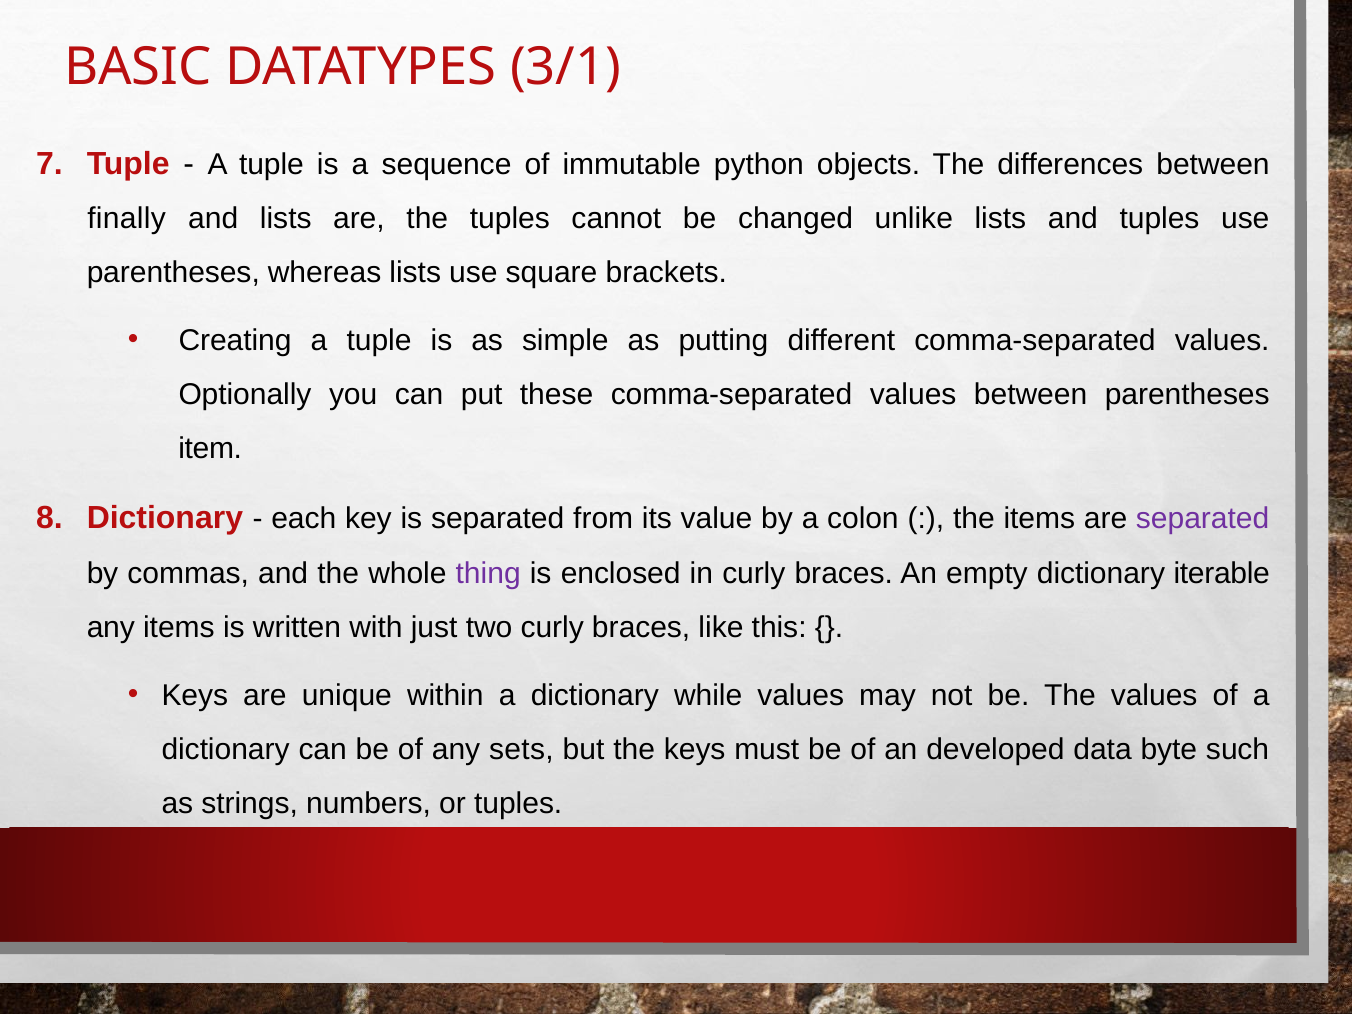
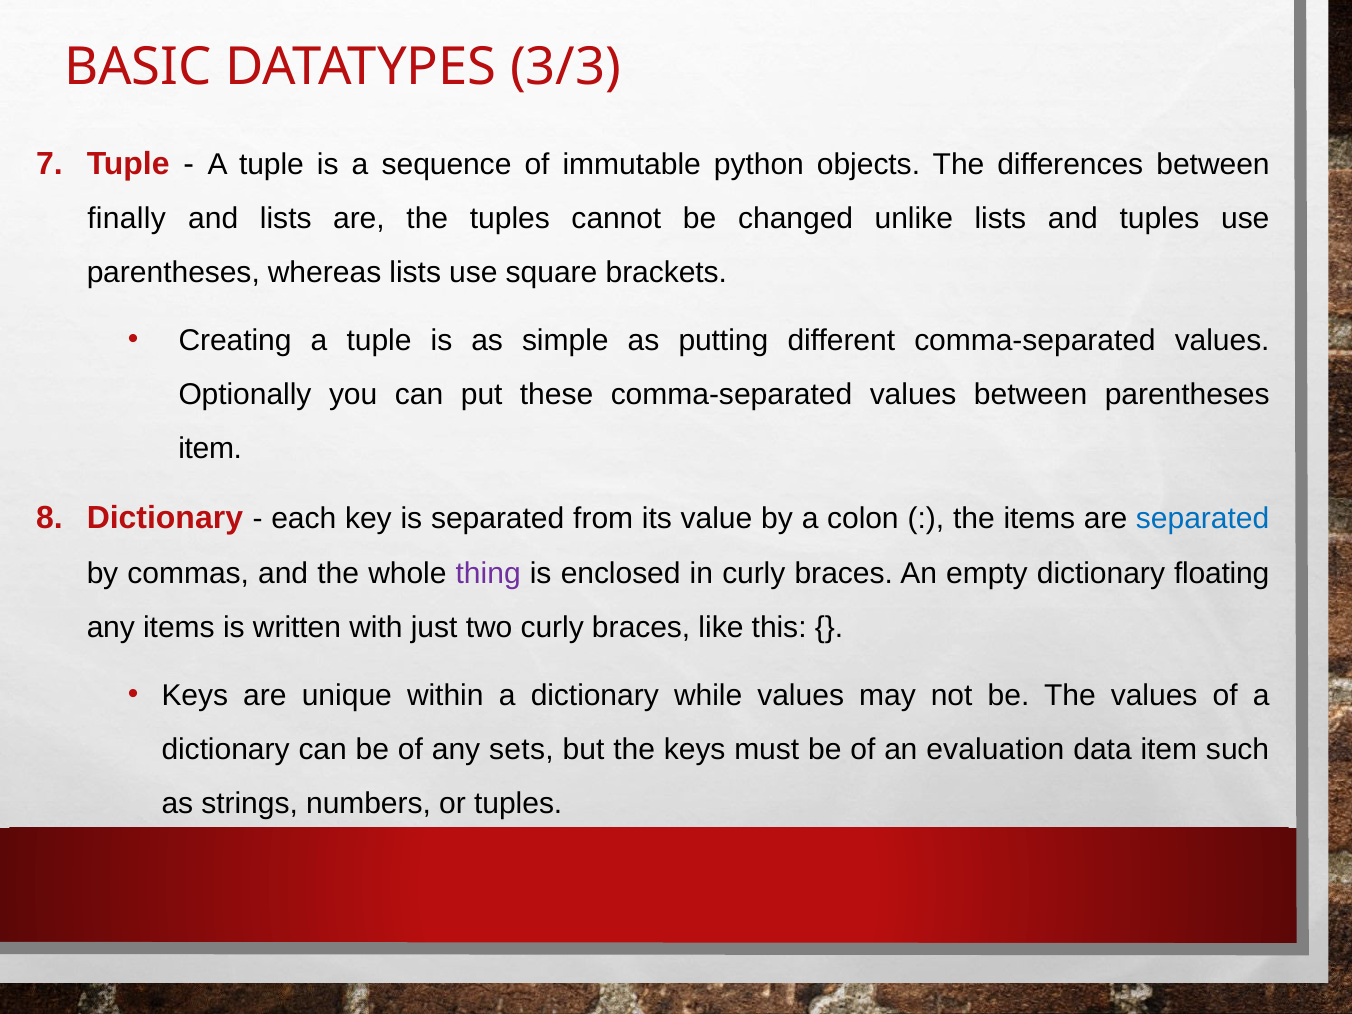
3/1: 3/1 -> 3/3 (566, 67)
separated colour: purple -> blue (1203, 519)
iterable: iterable -> floating (1222, 573)
developed: developed -> evaluation (995, 749)
data byte: byte -> item (1169, 749)
